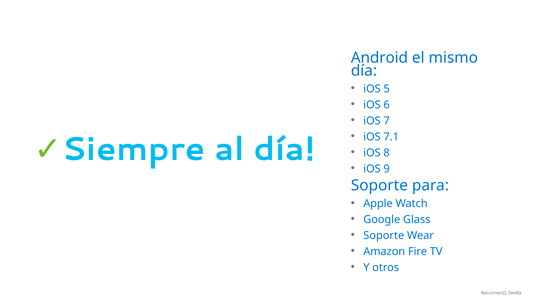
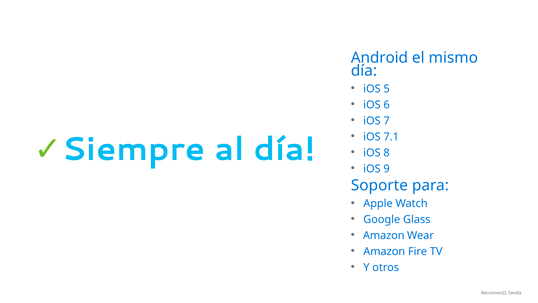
Soporte: Soporte -> Amazon (384, 235)
